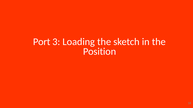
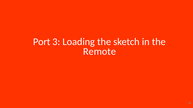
Position: Position -> Remote (99, 52)
